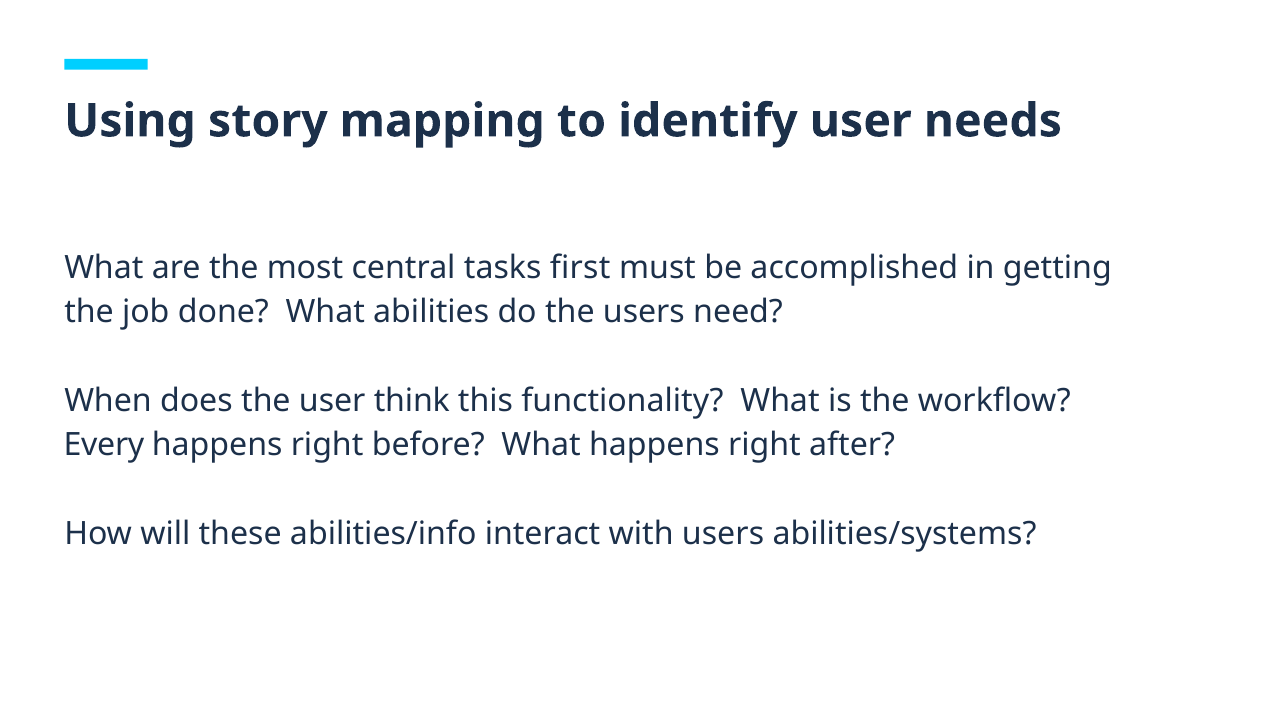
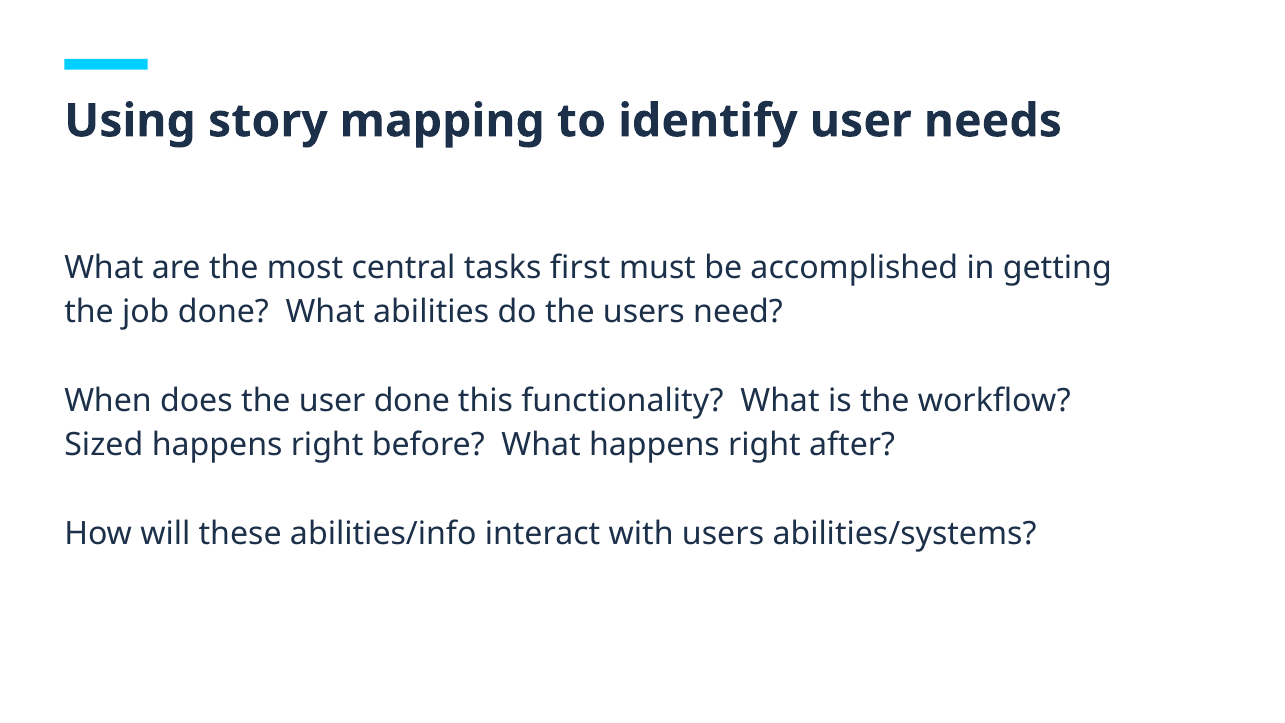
user think: think -> done (412, 401)
Every: Every -> Sized (104, 445)
